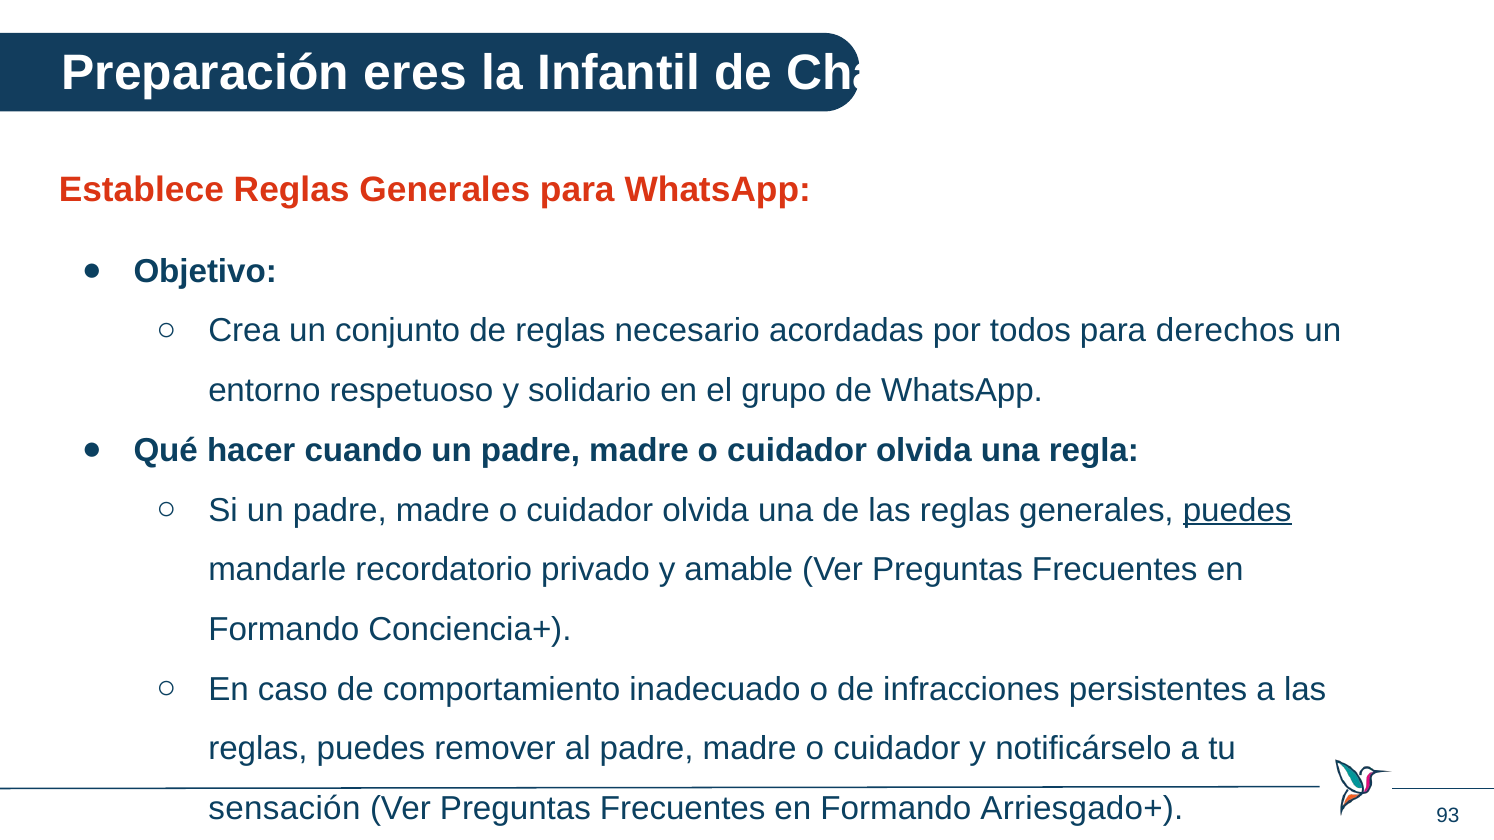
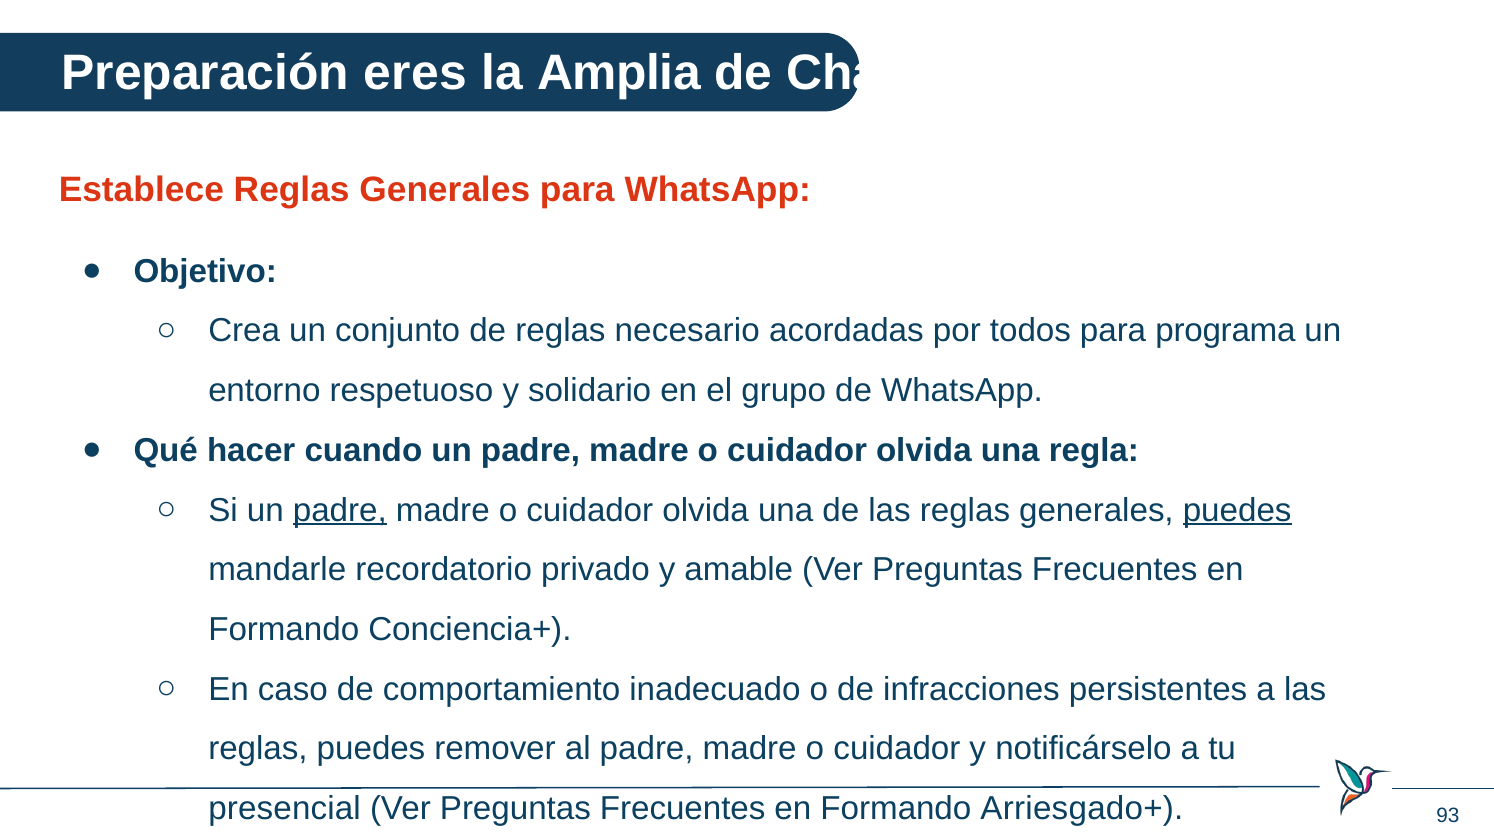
Infantil: Infantil -> Amplia (619, 73)
derechos: derechos -> programa (1225, 331)
padre underline: none -> present (340, 510)
sensación: sensación -> presencial (285, 809)
